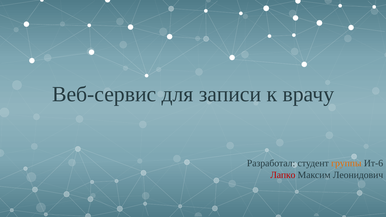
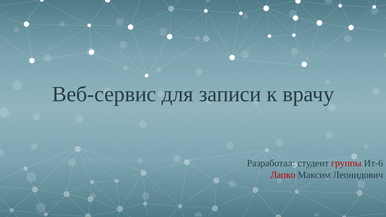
группы colour: orange -> red (346, 163)
